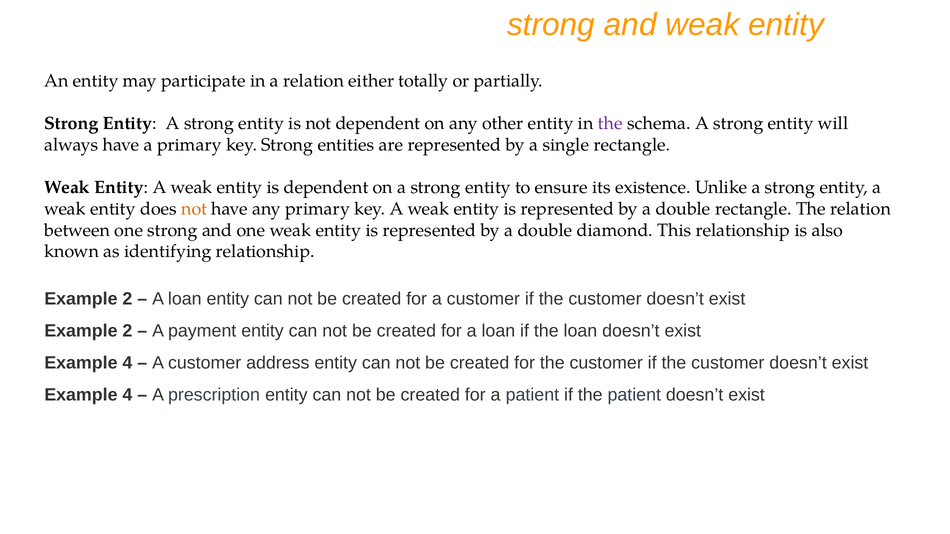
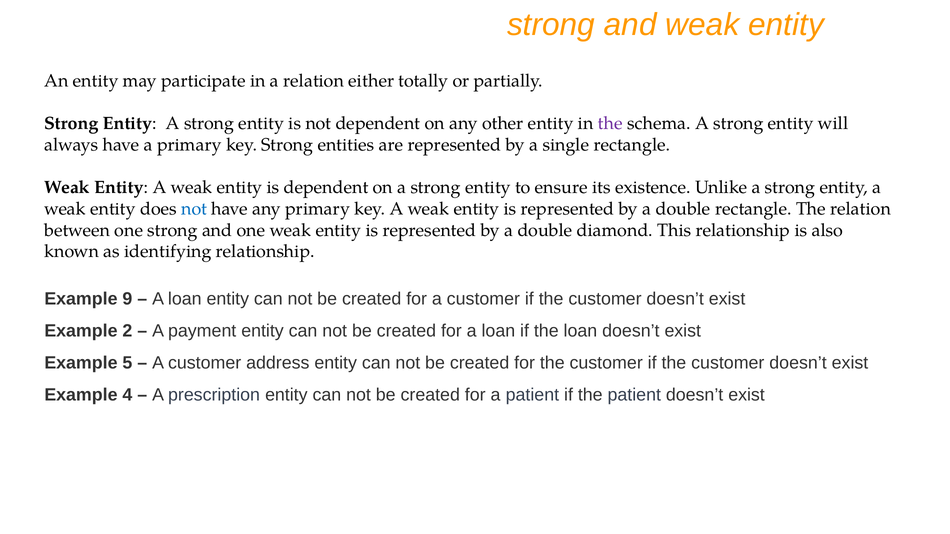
not colour: orange -> blue (194, 209)
2: 2 -> 9 (127, 299)
4: 4 -> 5 (127, 363)
